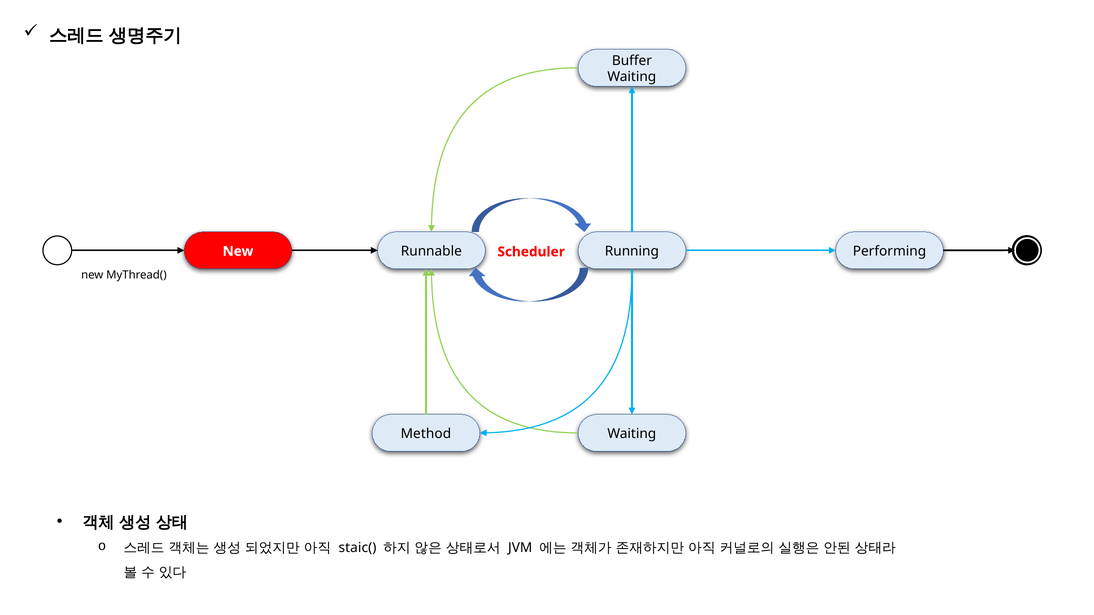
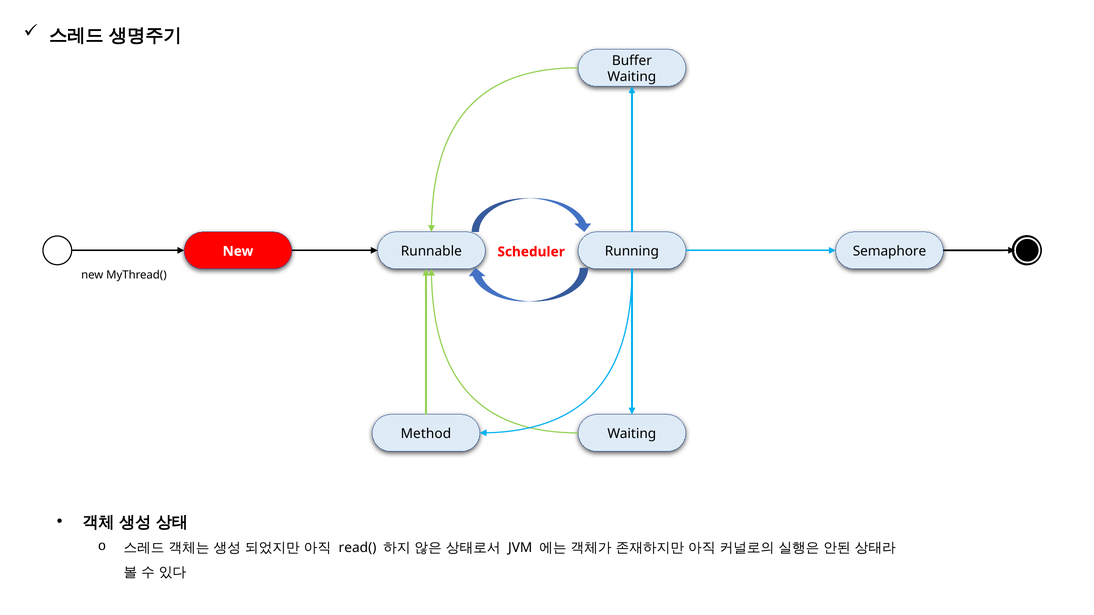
Performing: Performing -> Semaphore (890, 251)
staic(: staic( -> read( (358, 548)
